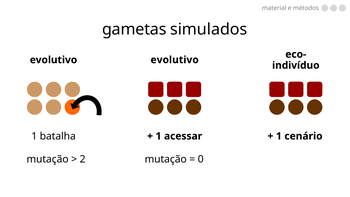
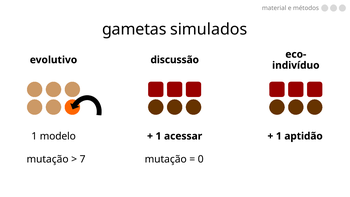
evolutivo evolutivo: evolutivo -> discussão (175, 60)
batalha: batalha -> modelo (58, 136)
cenário: cenário -> aptidão (304, 136)
2: 2 -> 7 (83, 159)
